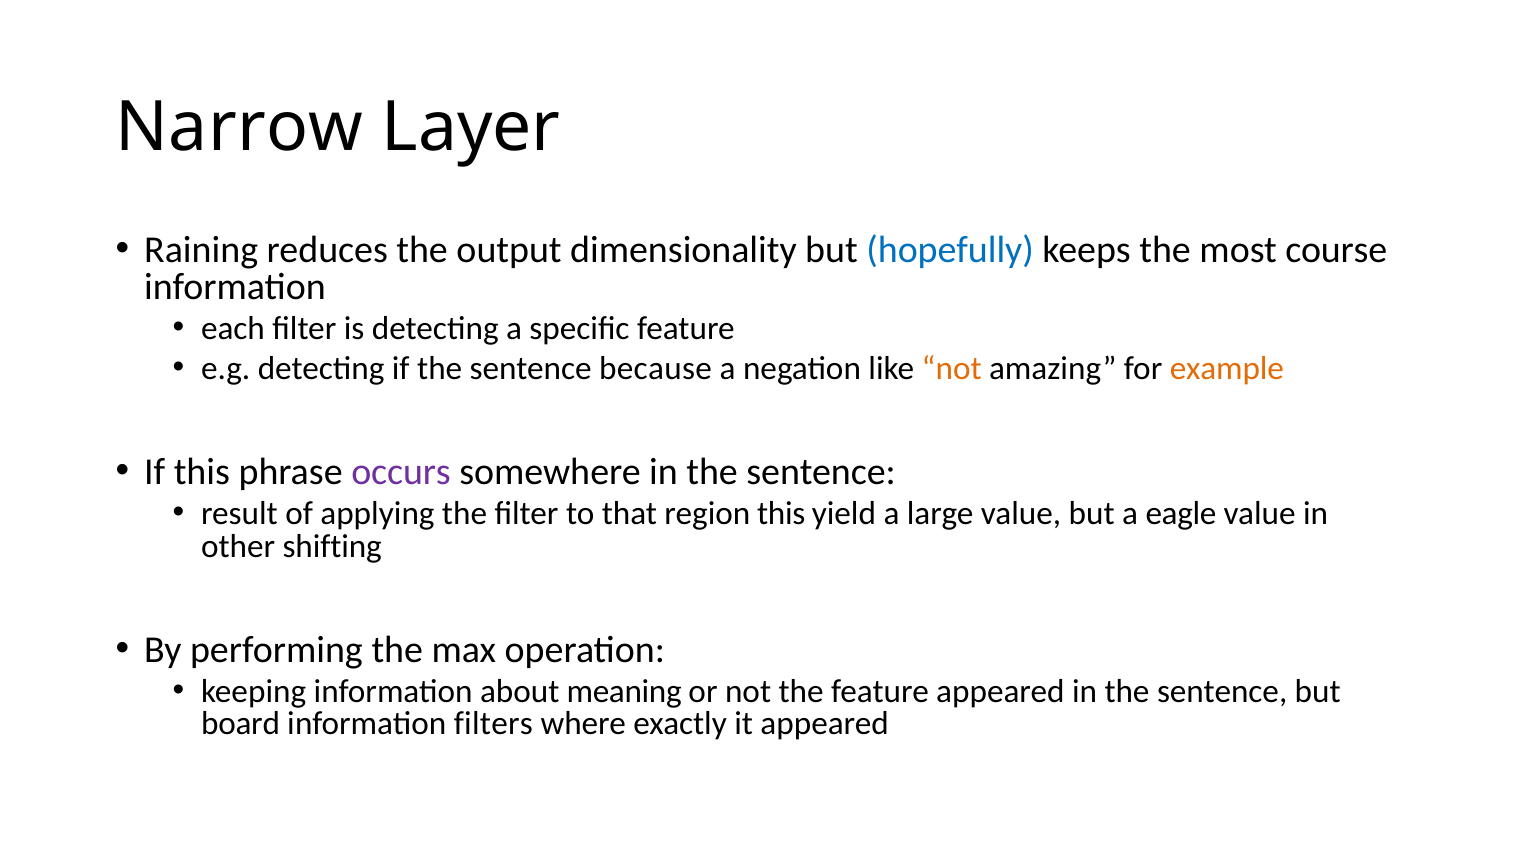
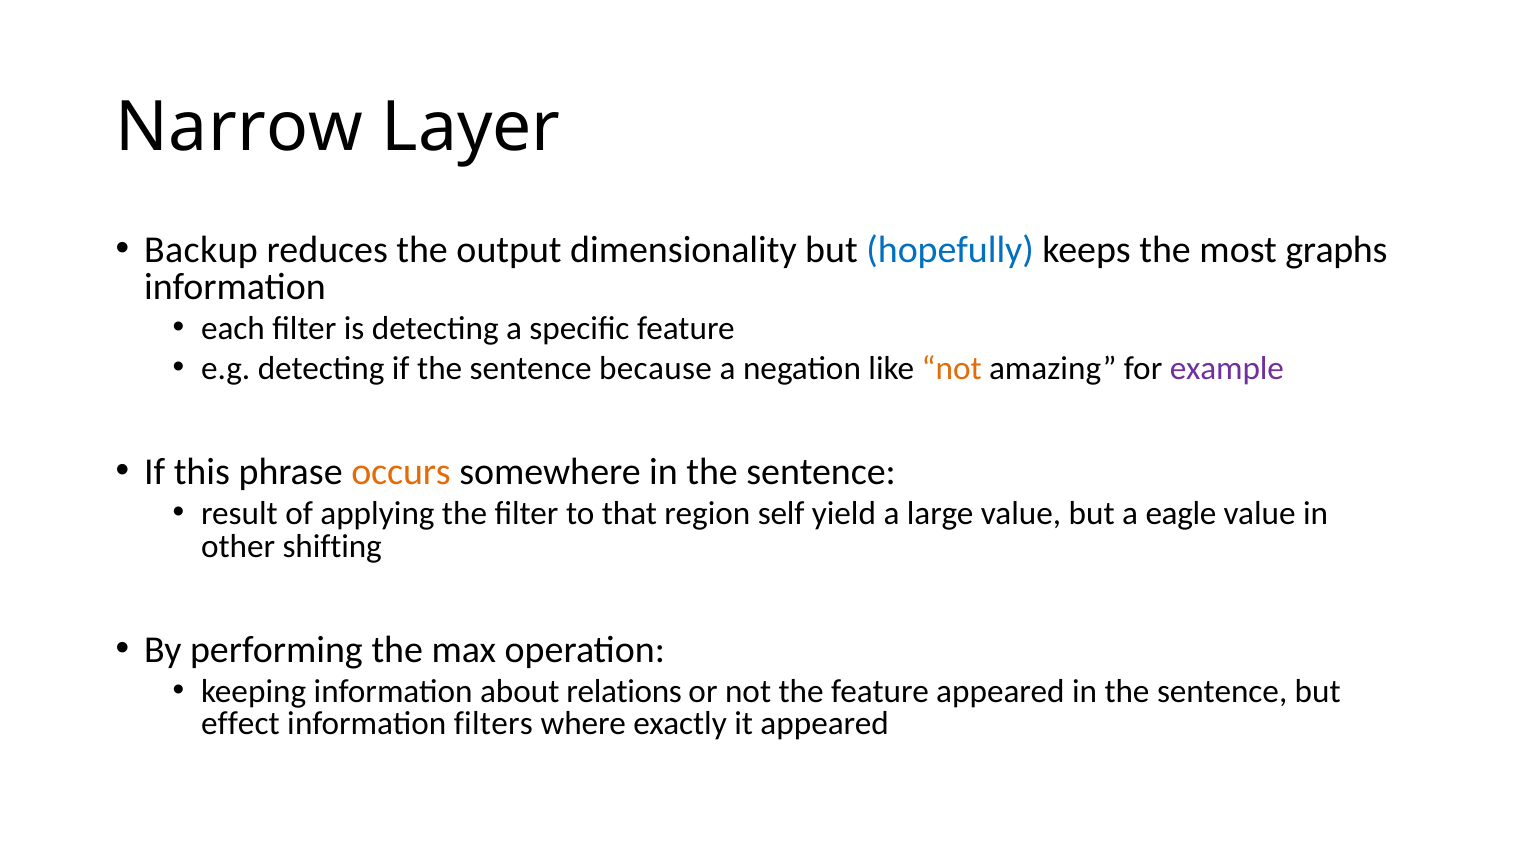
Raining: Raining -> Backup (201, 250)
course: course -> graphs (1336, 250)
example colour: orange -> purple (1227, 368)
occurs colour: purple -> orange (401, 472)
region this: this -> self (781, 514)
meaning: meaning -> relations (624, 692)
board: board -> effect (240, 724)
